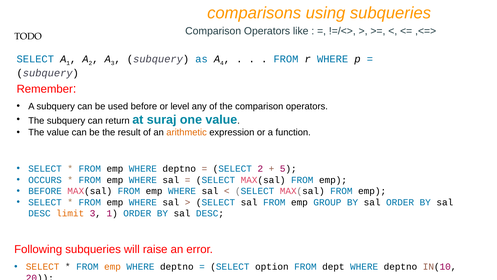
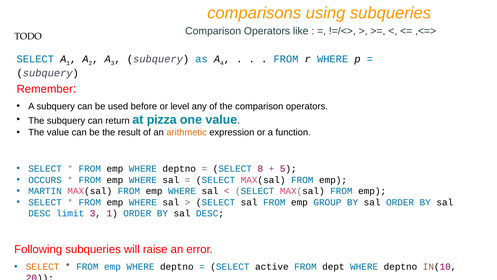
suraj: suraj -> pizza (162, 120)
SELECT 2: 2 -> 8 (260, 168)
BEFORE: BEFORE -> MARTIN (45, 191)
limit colour: orange -> blue (70, 213)
emp colour: orange -> blue (113, 266)
option: option -> active (272, 266)
